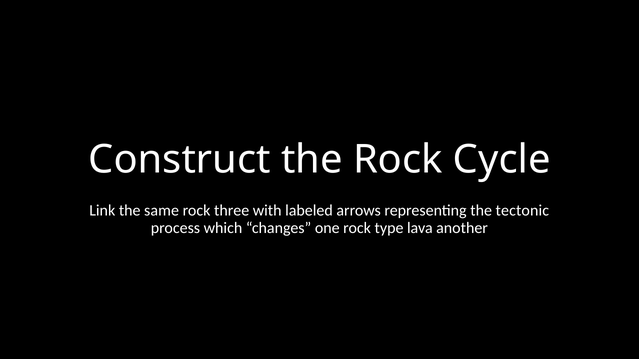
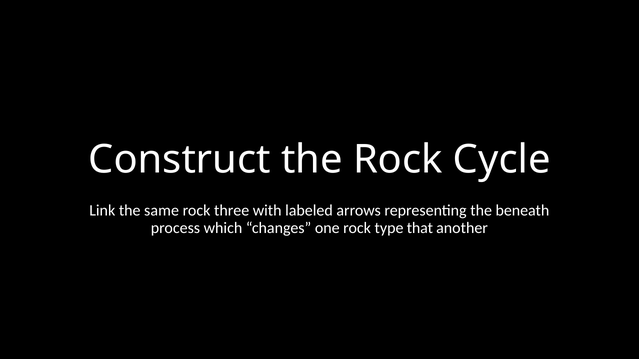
tectonic: tectonic -> beneath (522, 211)
lava: lava -> that (420, 228)
